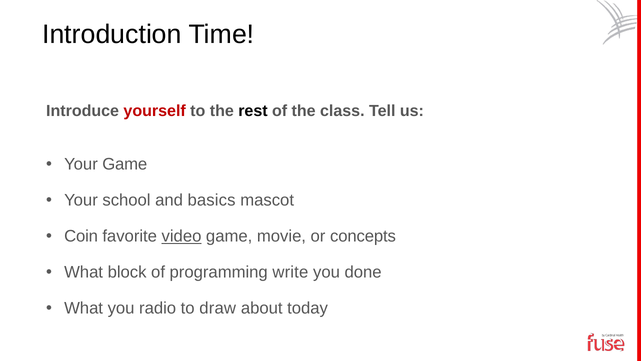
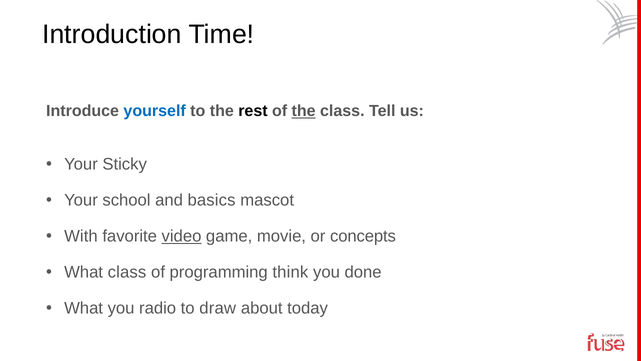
yourself colour: red -> blue (155, 111)
the underline: none -> present (304, 111)
Your Game: Game -> Sticky (125, 164)
Coin: Coin -> With (81, 236)
What block: block -> class (127, 272)
write: write -> think (290, 272)
